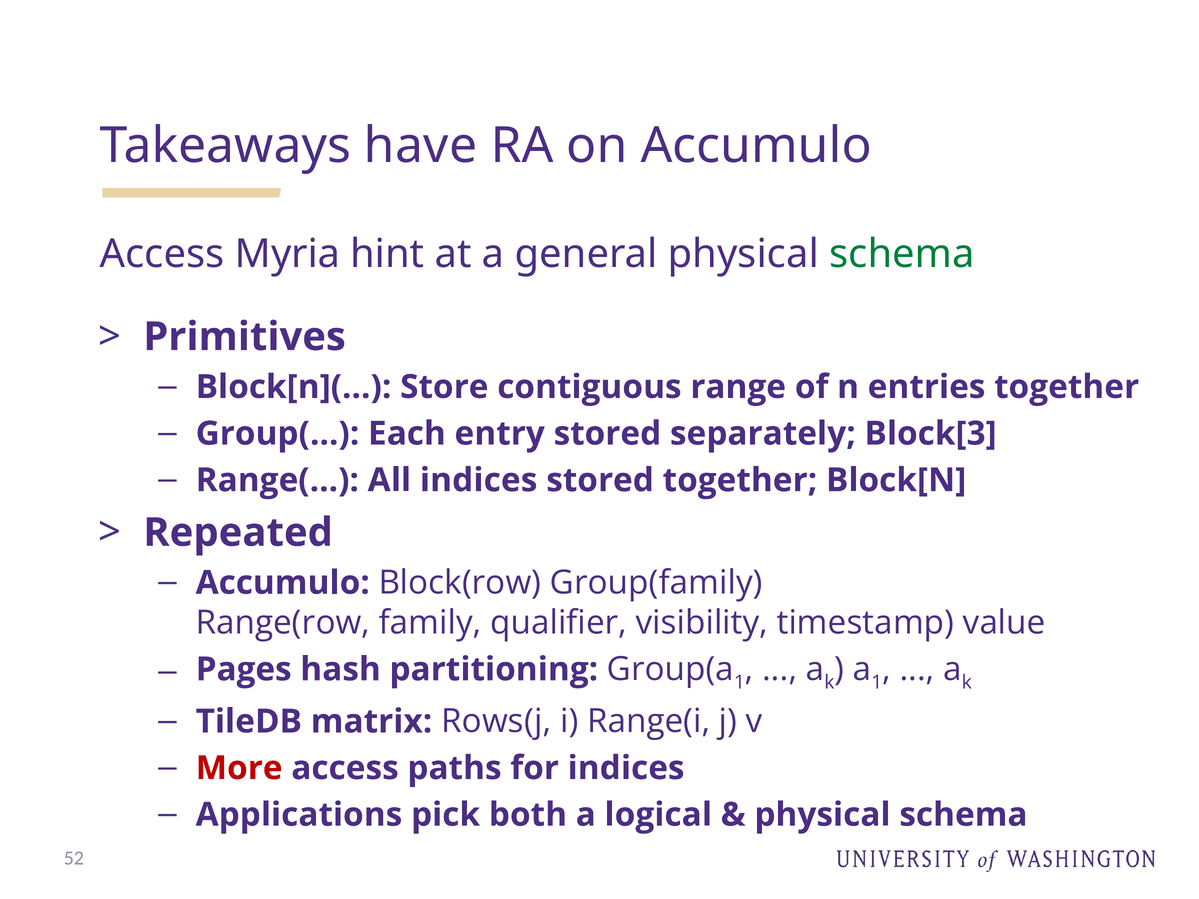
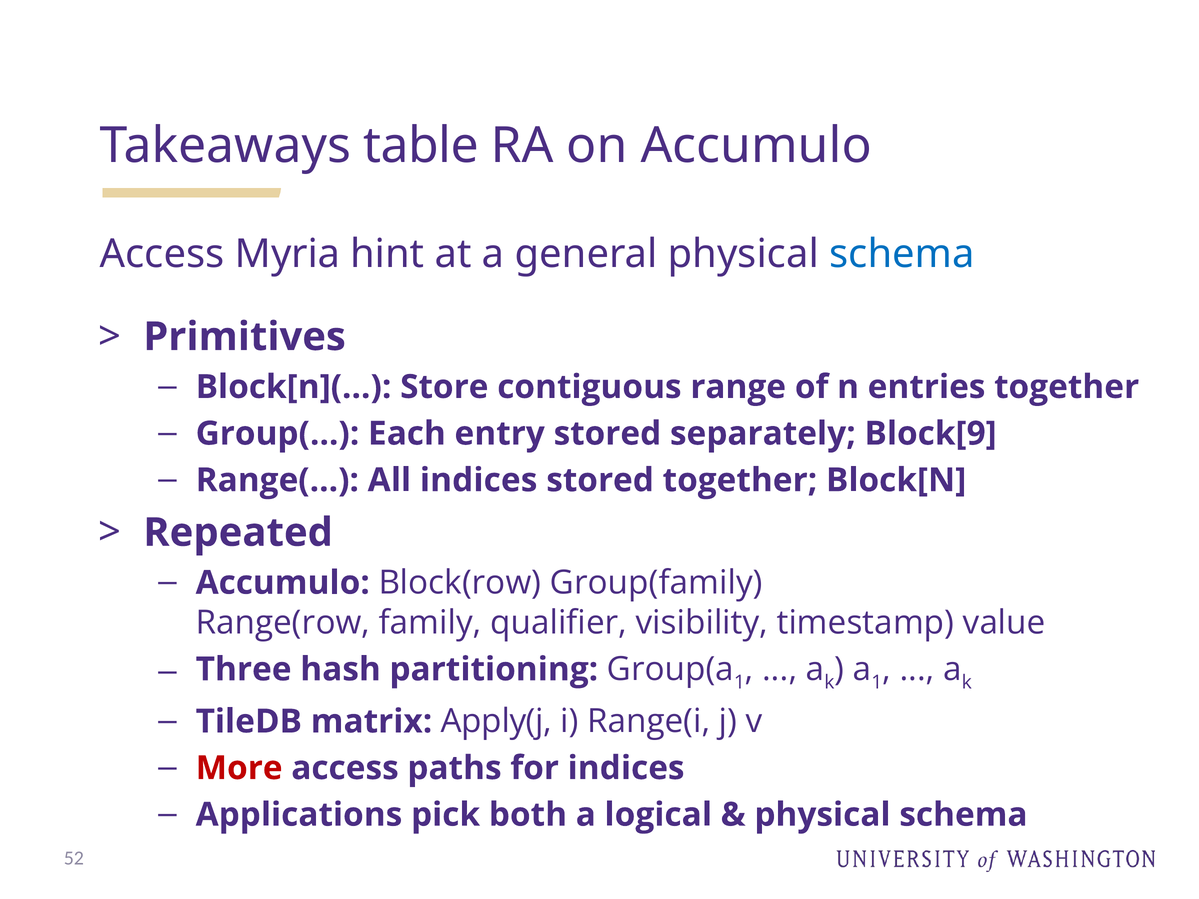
have: have -> table (421, 146)
schema colour: green -> blue (902, 254)
Block[3: Block[3 -> Block[9 (931, 434)
Pages: Pages -> Three (244, 670)
Rows(j: Rows(j -> Apply(j (496, 722)
